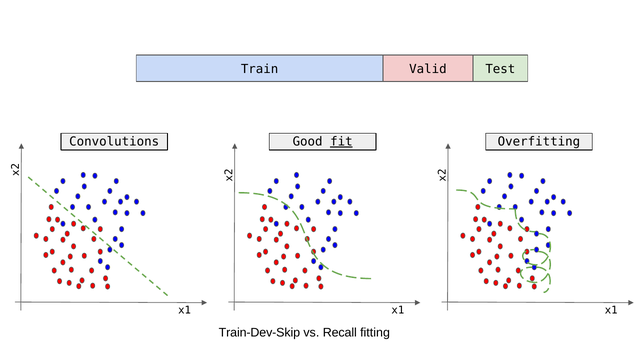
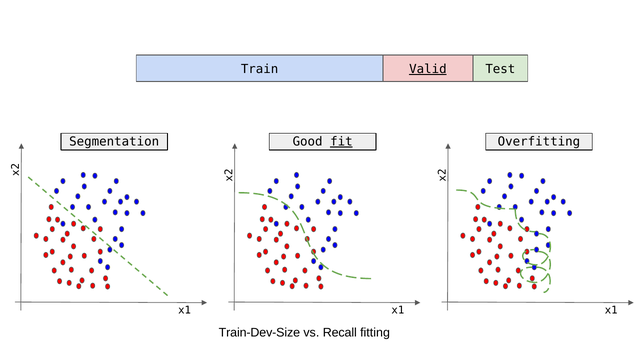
Valid underline: none -> present (428, 69)
Convolutions: Convolutions -> Segmentation (114, 142)
Train-Dev-Skip: Train-Dev-Skip -> Train-Dev-Size (259, 332)
